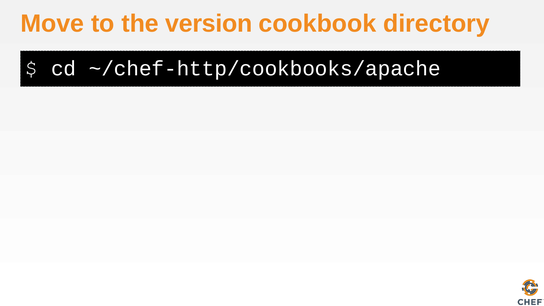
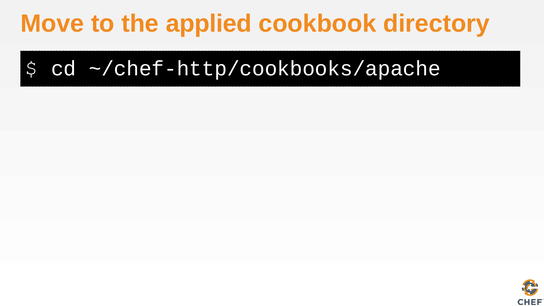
version: version -> applied (209, 24)
